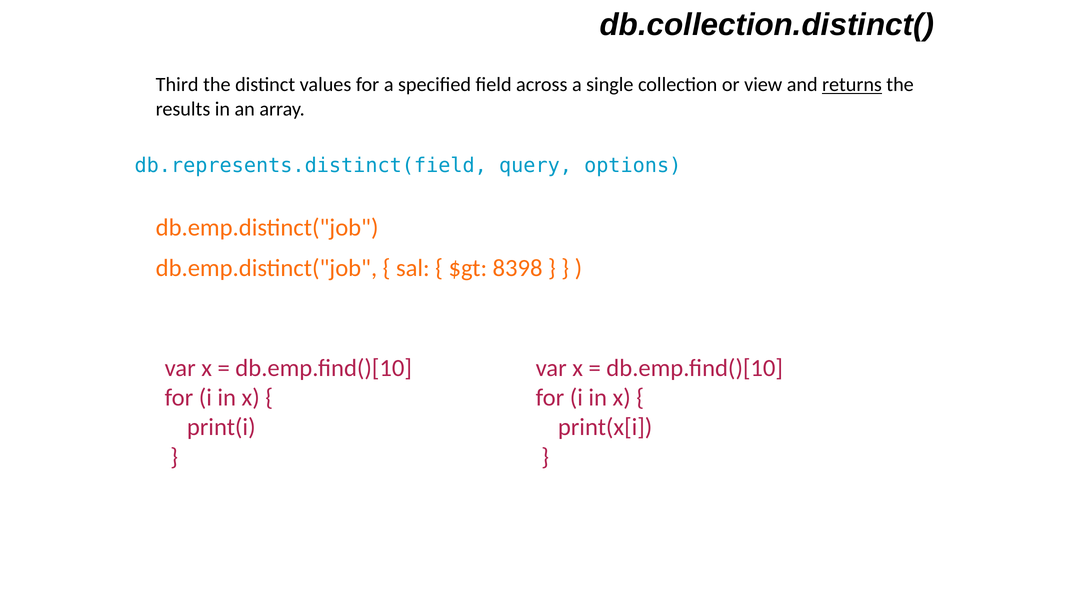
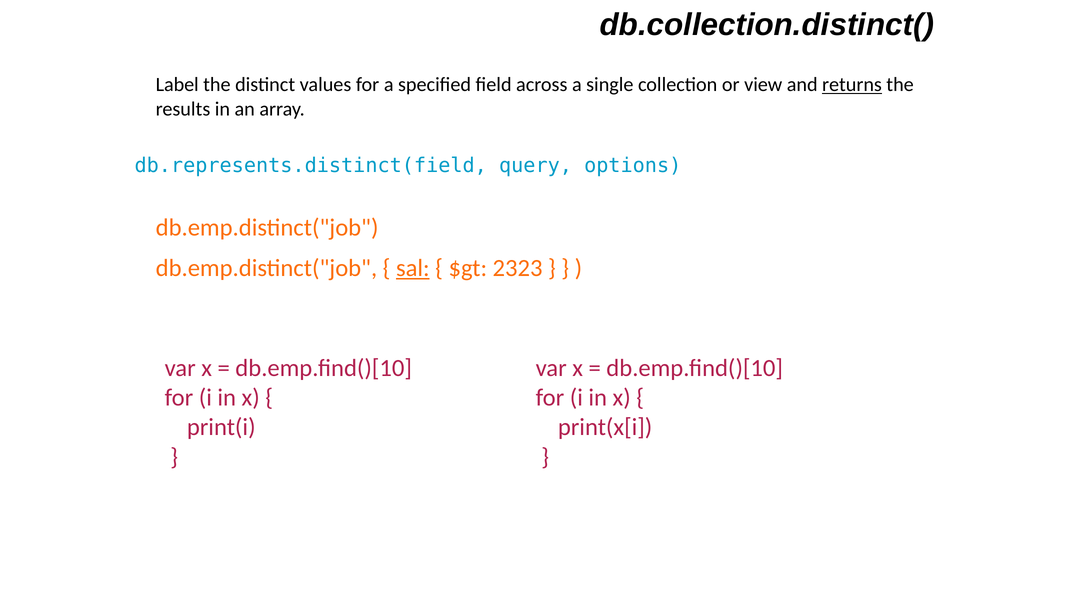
Third: Third -> Label (177, 85)
sal underline: none -> present (413, 268)
8398: 8398 -> 2323 (518, 268)
